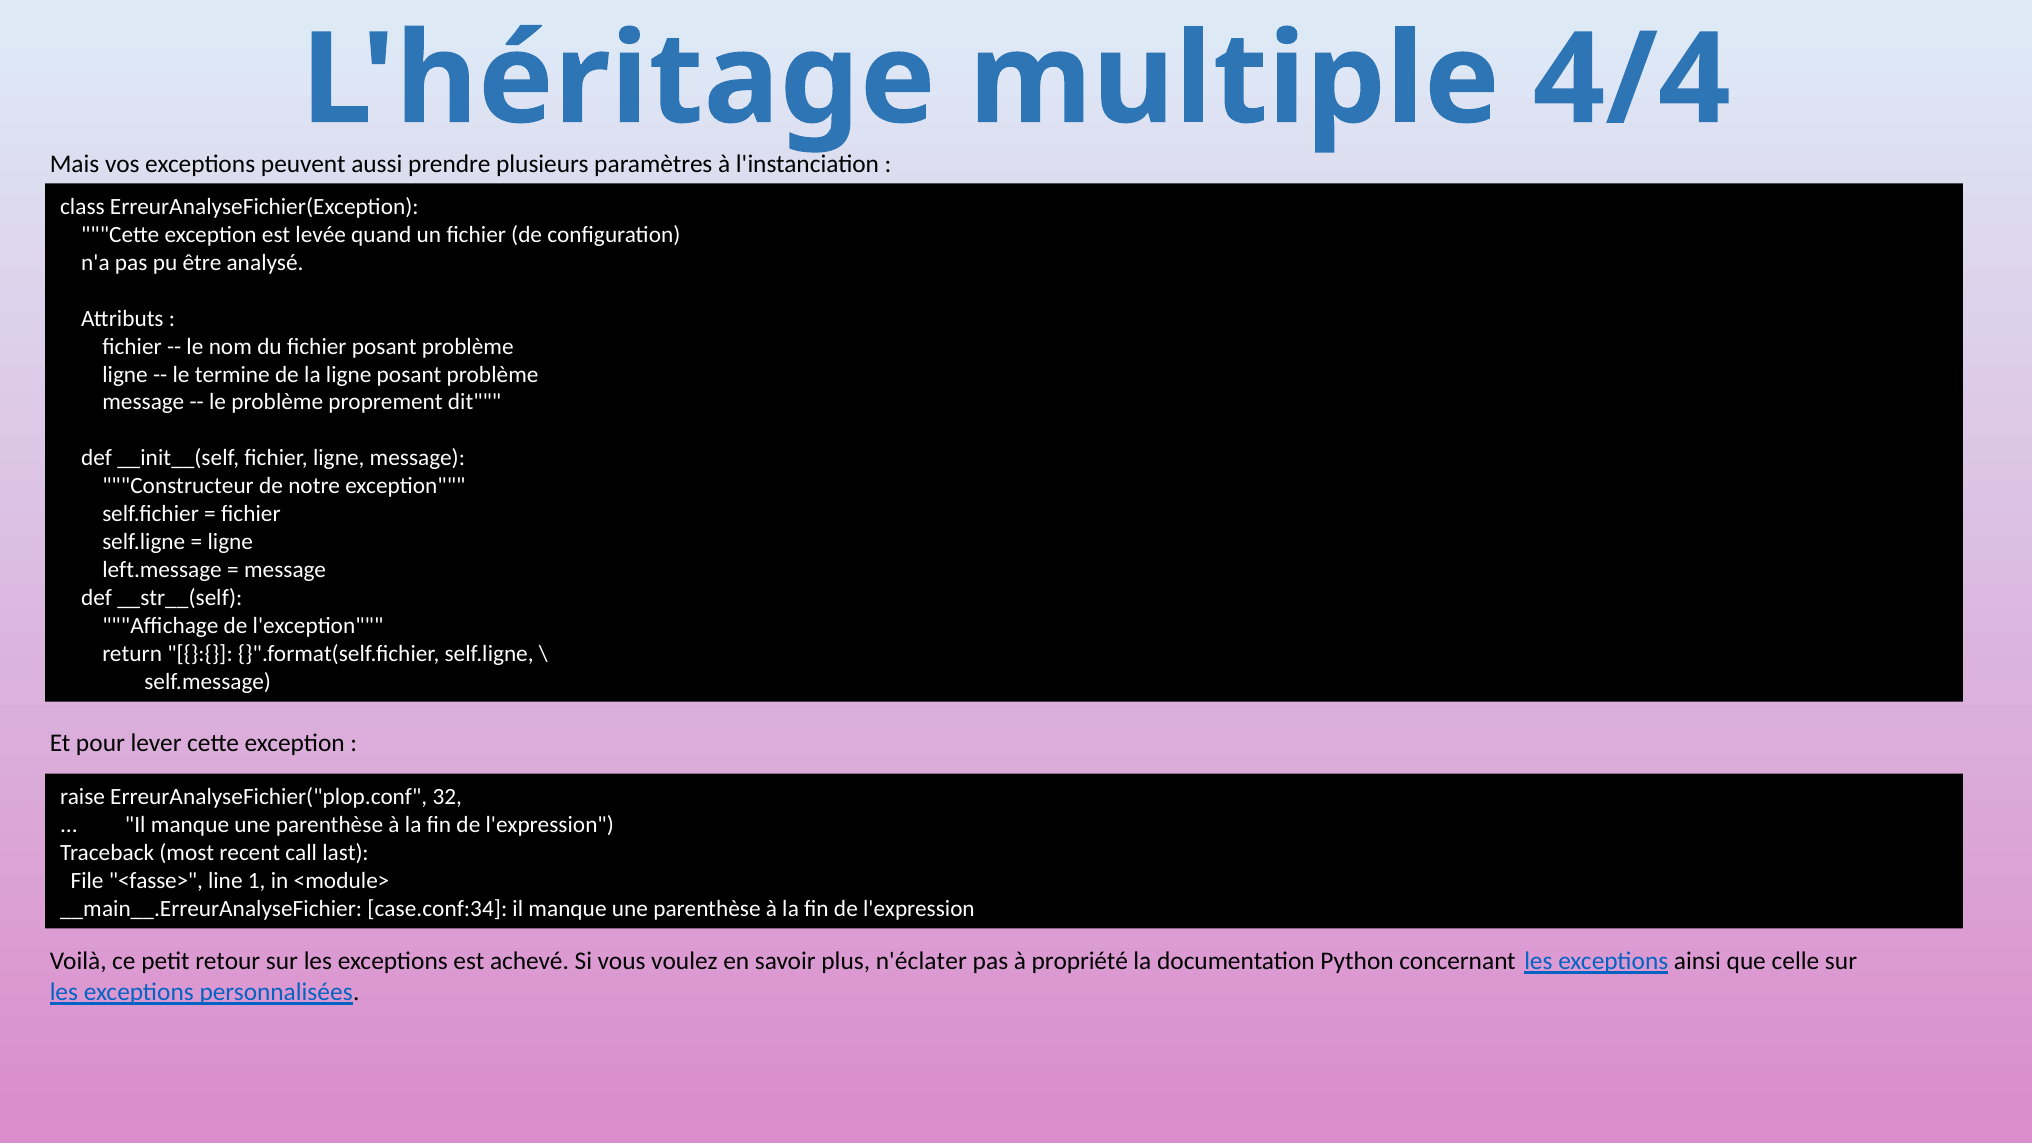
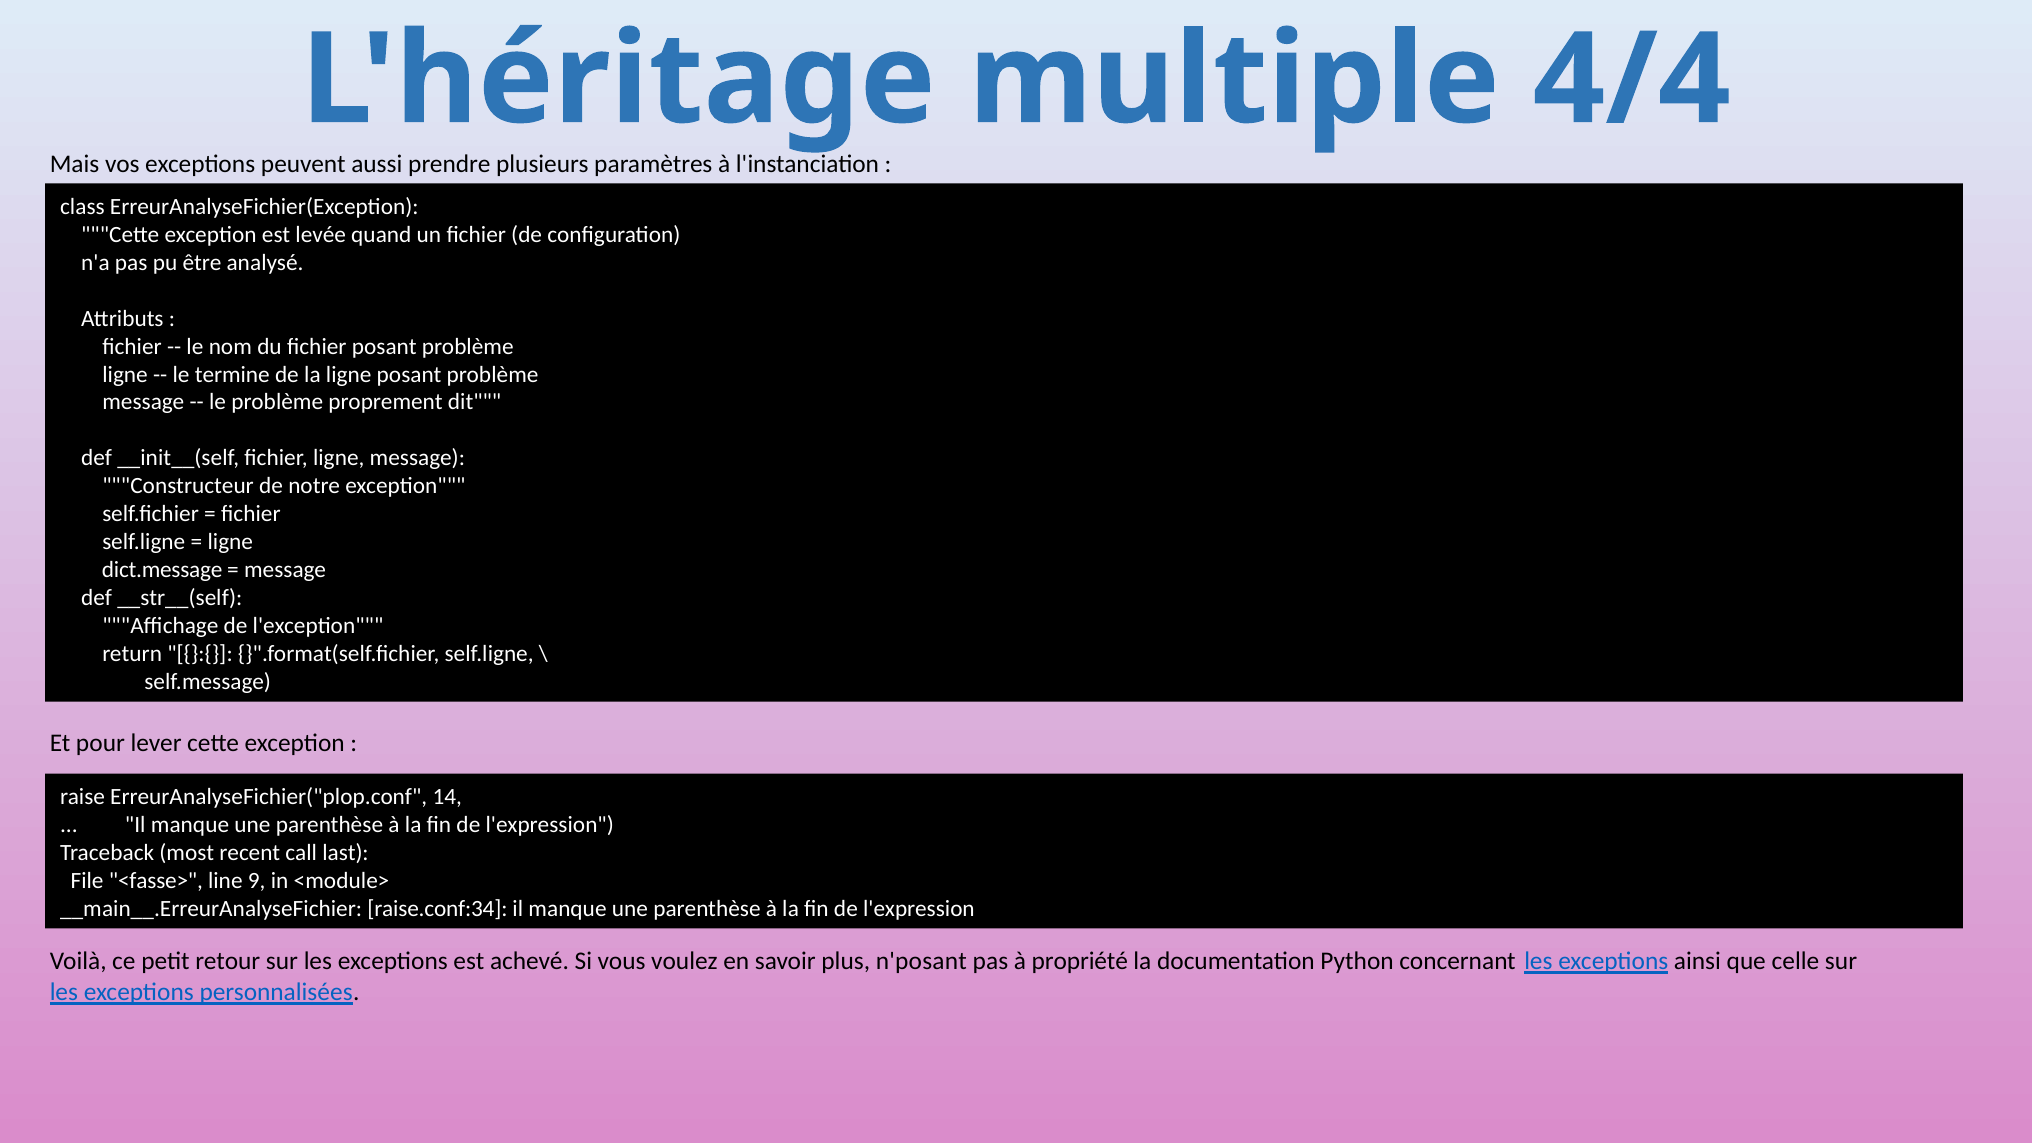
left.message: left.message -> dict.message (162, 570)
32: 32 -> 14 (447, 797)
1: 1 -> 9 (257, 881)
case.conf:34: case.conf:34 -> raise.conf:34 (437, 909)
n'éclater: n'éclater -> n'posant (921, 962)
